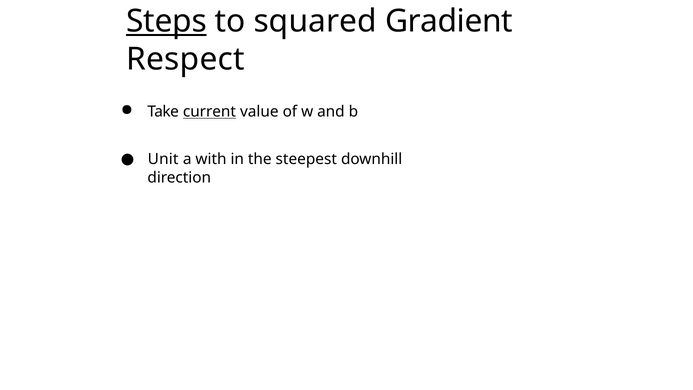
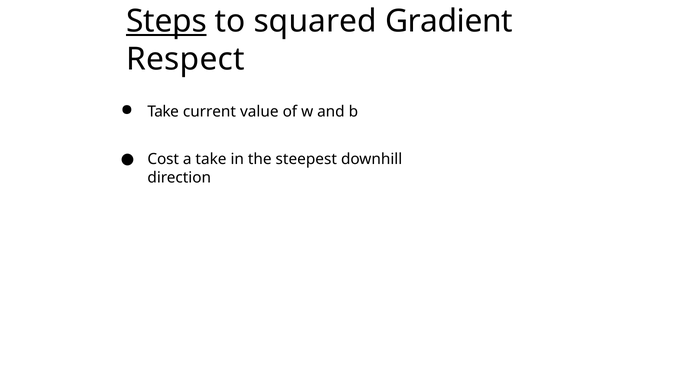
current underline: present -> none (209, 112)
Unit: Unit -> Cost (163, 159)
a with: with -> take (211, 159)
